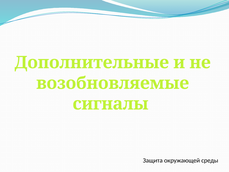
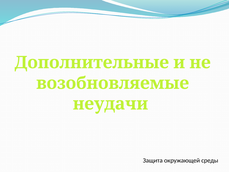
сигналы: сигналы -> неудачи (110, 104)
